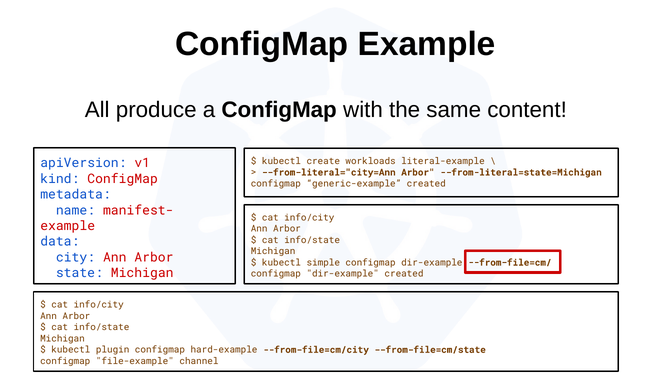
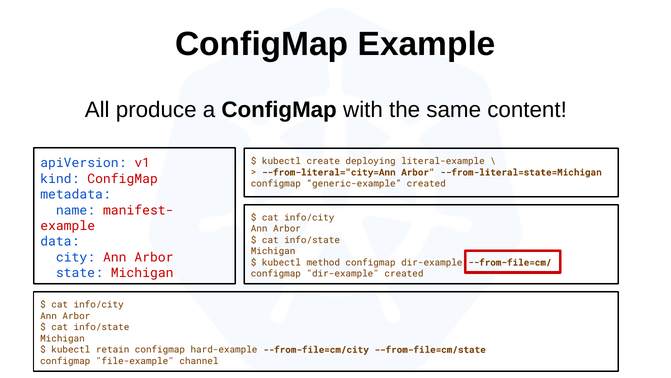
workloads: workloads -> deploying (371, 161)
simple: simple -> method (323, 262)
plugin: plugin -> retain (113, 349)
